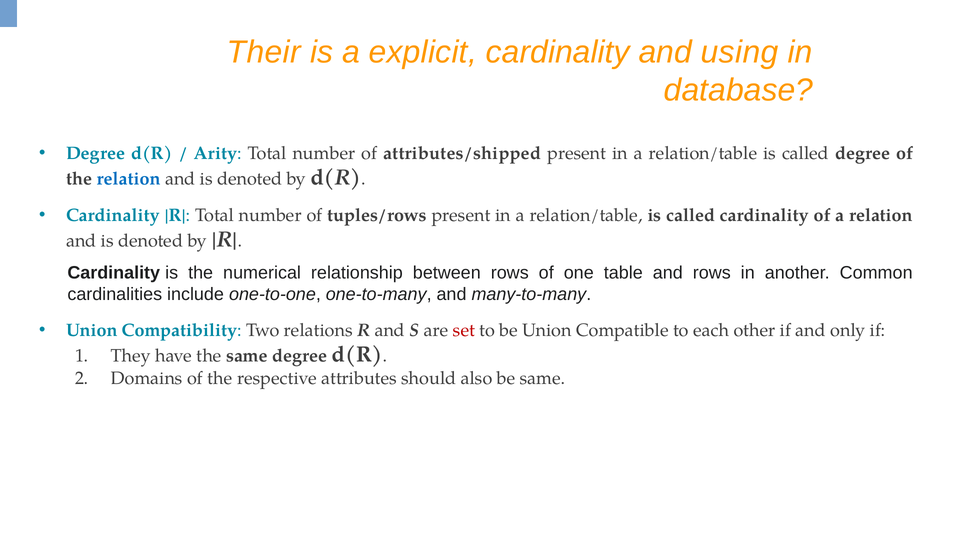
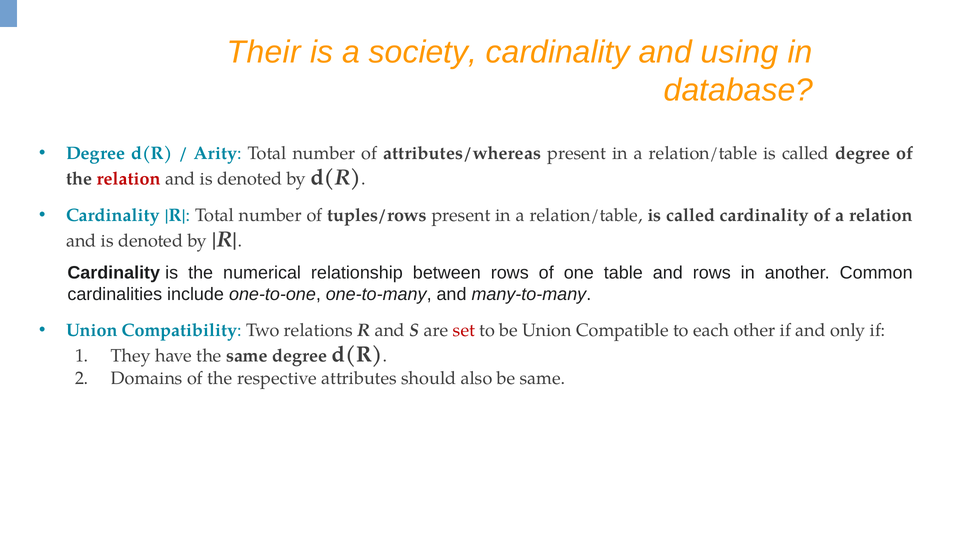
explicit: explicit -> society (423, 52)
attributes/shipped: attributes/shipped -> attributes/whereas (462, 153)
relation colour: blue -> red (129, 179)
